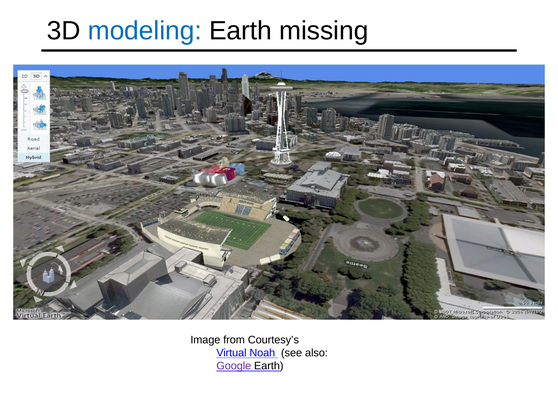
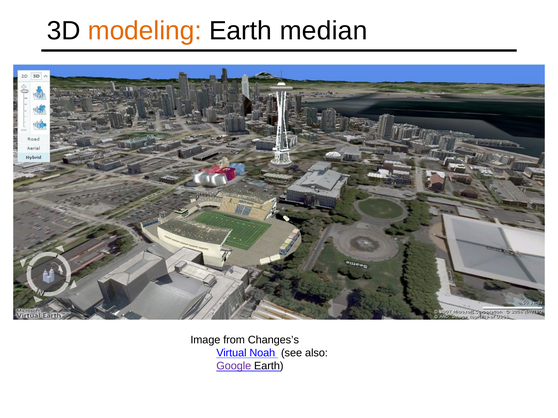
modeling colour: blue -> orange (145, 31)
missing: missing -> median (324, 31)
Courtesy’s: Courtesy’s -> Changes’s (273, 340)
